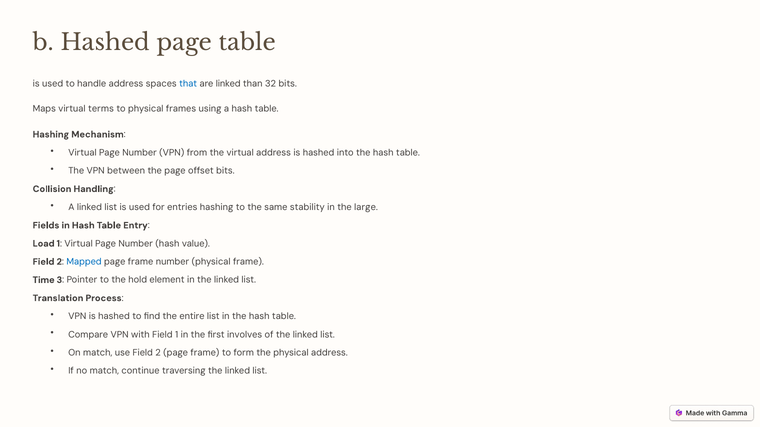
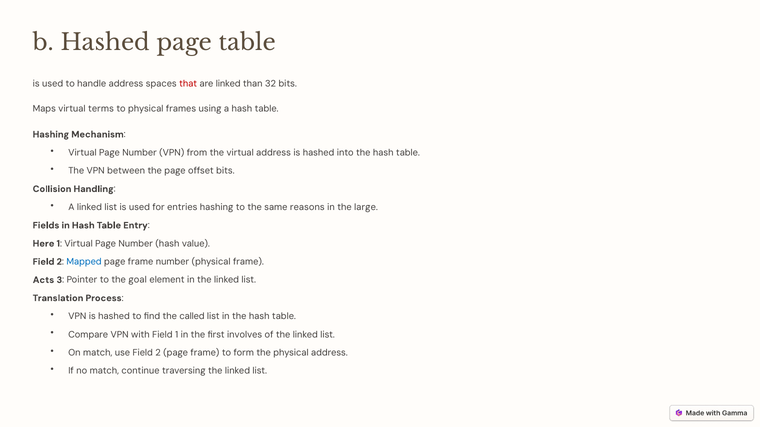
that colour: blue -> red (188, 84)
stability: stability -> reasons (307, 207)
Load: Load -> Here (44, 244)
Time: Time -> Acts (44, 280)
hold: hold -> goal (138, 280)
entire: entire -> called (192, 317)
